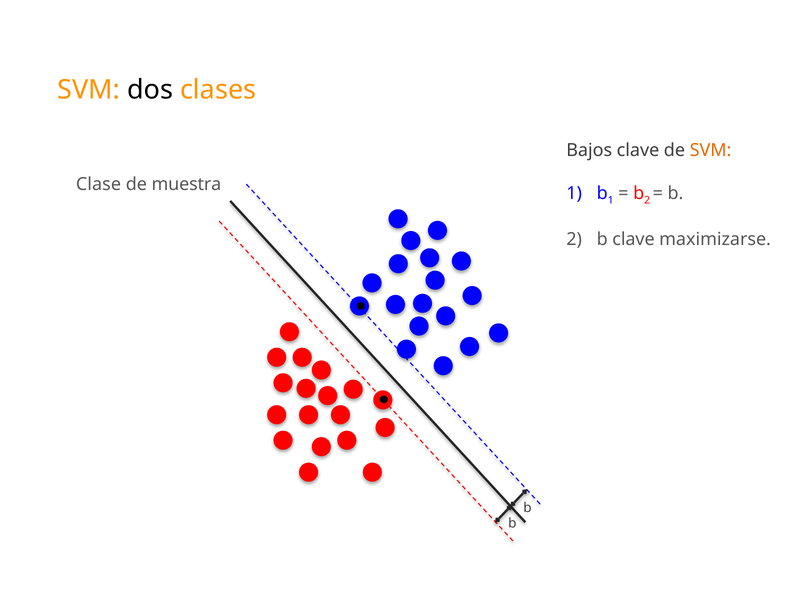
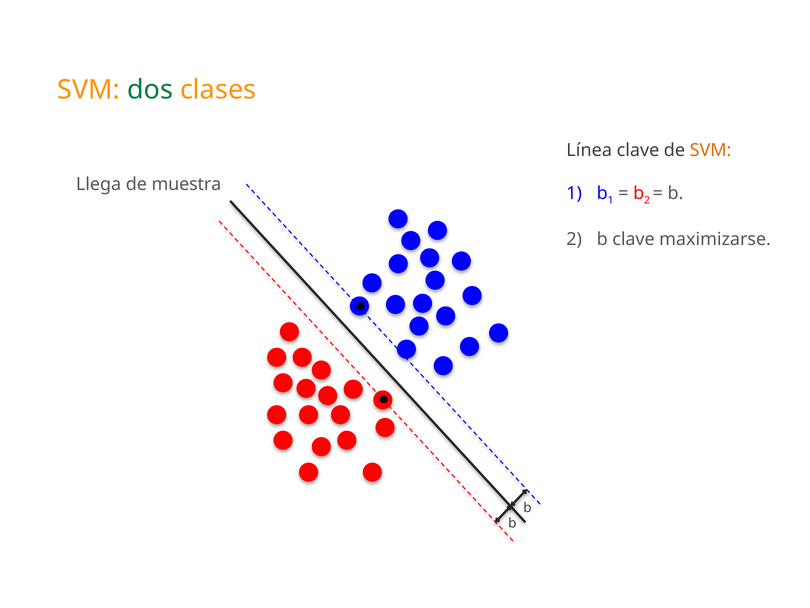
dos colour: black -> green (150, 90)
Bajos: Bajos -> Línea (589, 150)
Clase: Clase -> Llega (99, 184)
